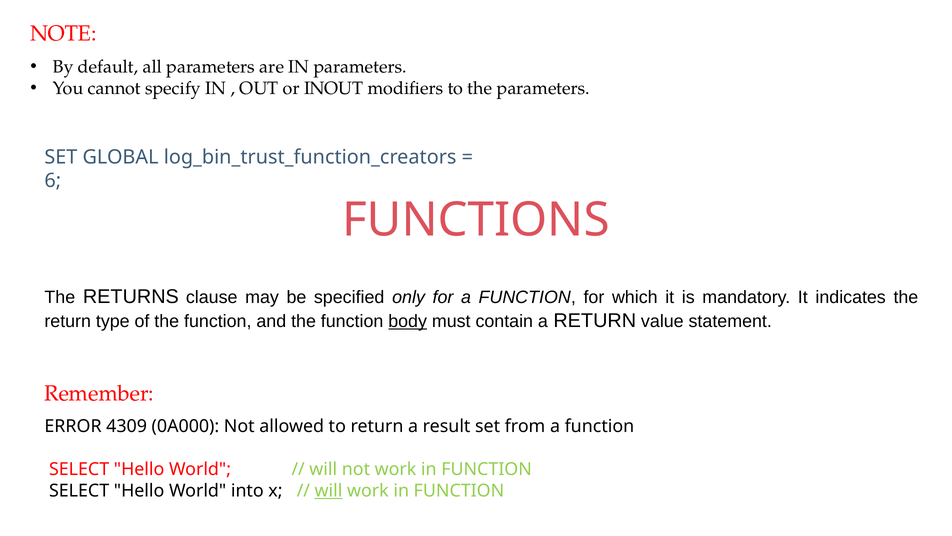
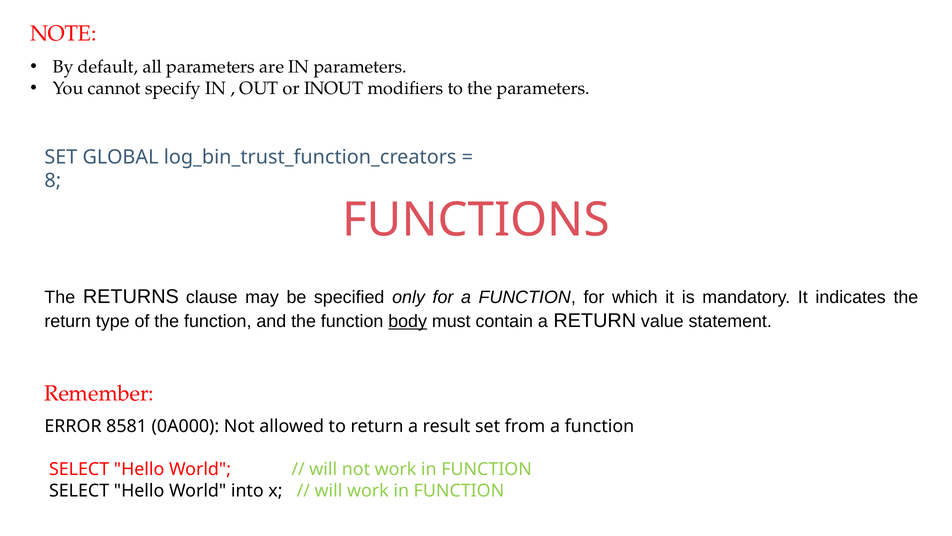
6: 6 -> 8 (53, 181)
4309: 4309 -> 8581 (127, 426)
will underline: present -> none (328, 490)
